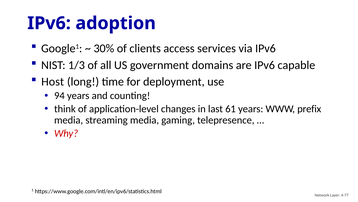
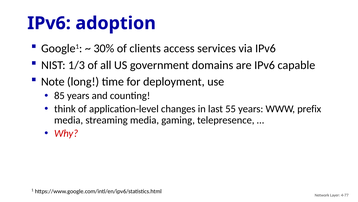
Host: Host -> Note (53, 81)
94: 94 -> 85 (59, 95)
61: 61 -> 55 (231, 109)
